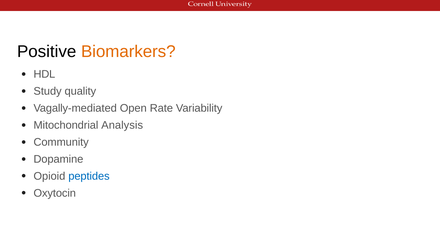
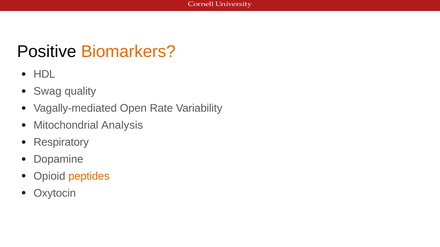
Study: Study -> Swag (48, 92)
Community: Community -> Respiratory (61, 143)
peptides colour: blue -> orange (89, 177)
